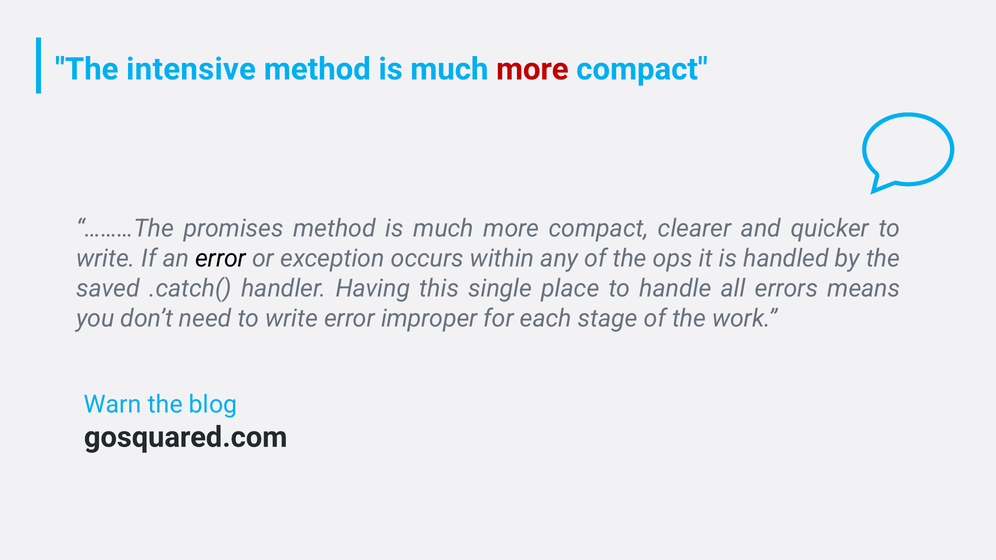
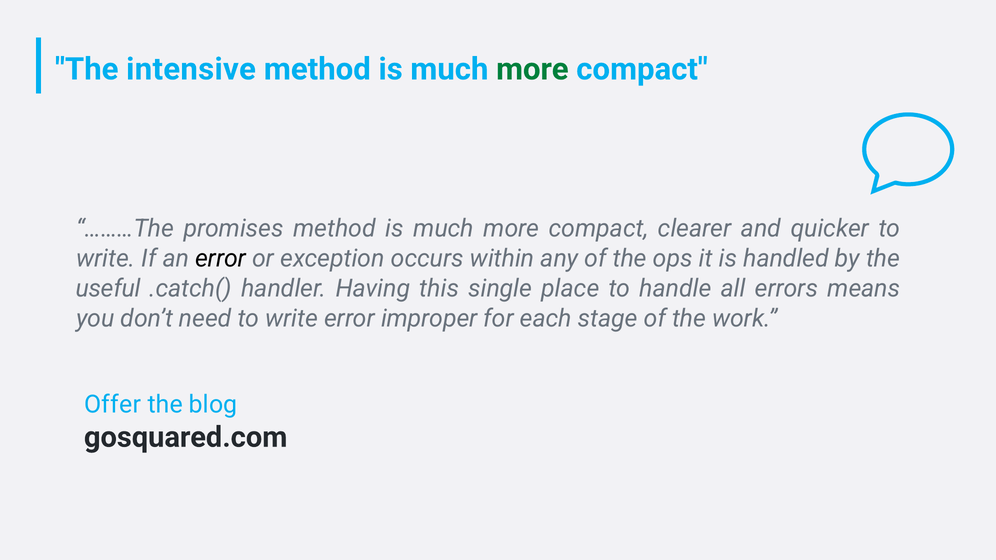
more colour: red -> green (532, 69)
saved: saved -> useful (108, 289)
Warn: Warn -> Offer (113, 405)
